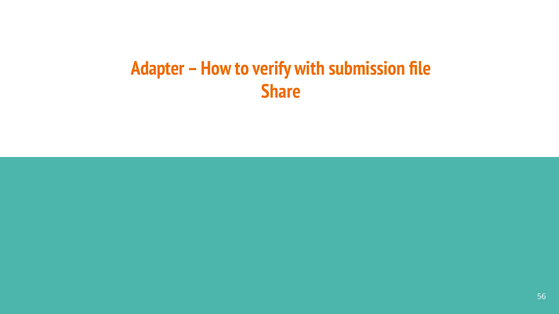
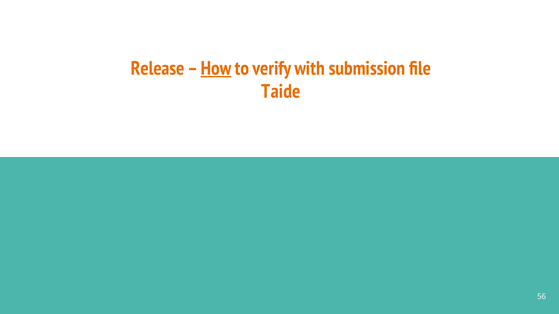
Adapter: Adapter -> Release (158, 68)
How underline: none -> present (216, 68)
Share: Share -> Taide (281, 92)
